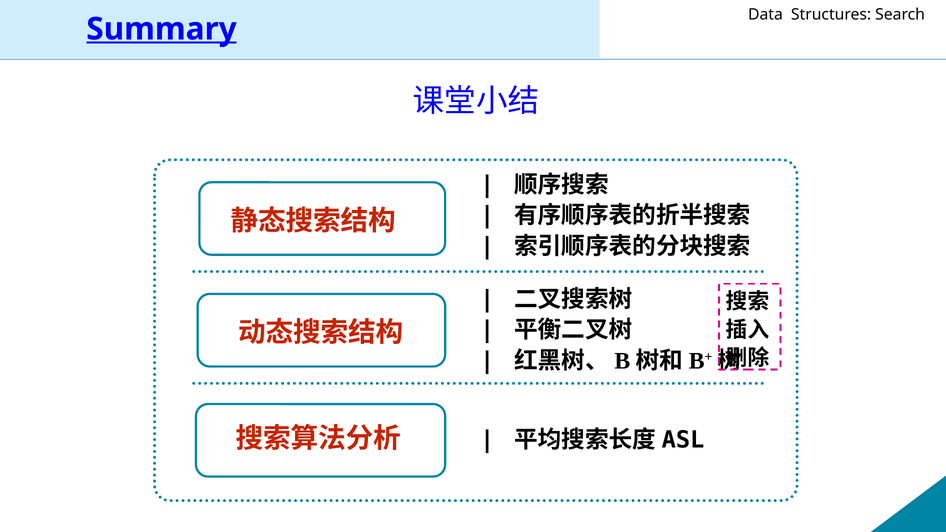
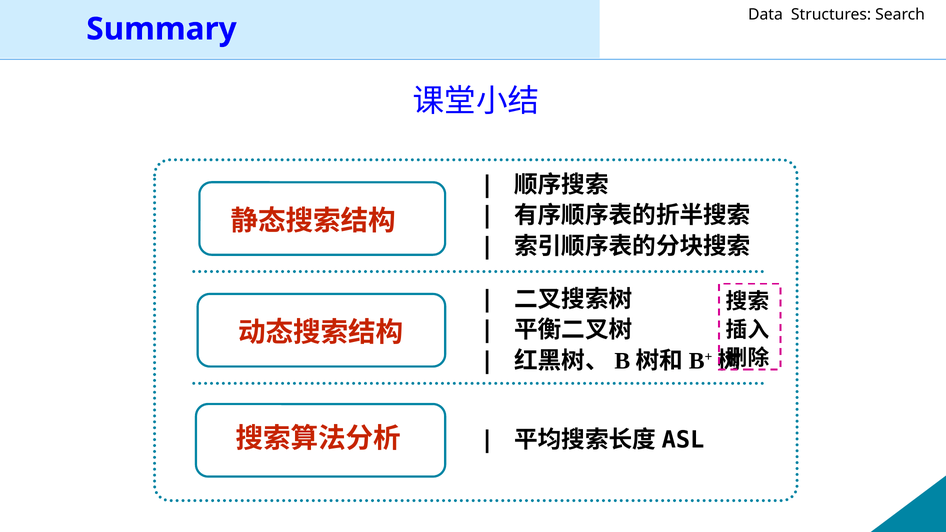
Summary underline: present -> none (161, 29)
